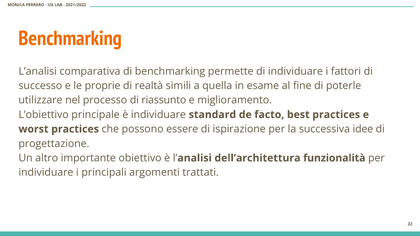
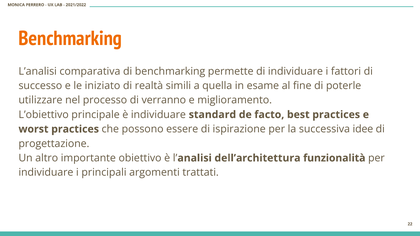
proprie: proprie -> iniziato (103, 86)
riassunto: riassunto -> verranno (164, 100)
